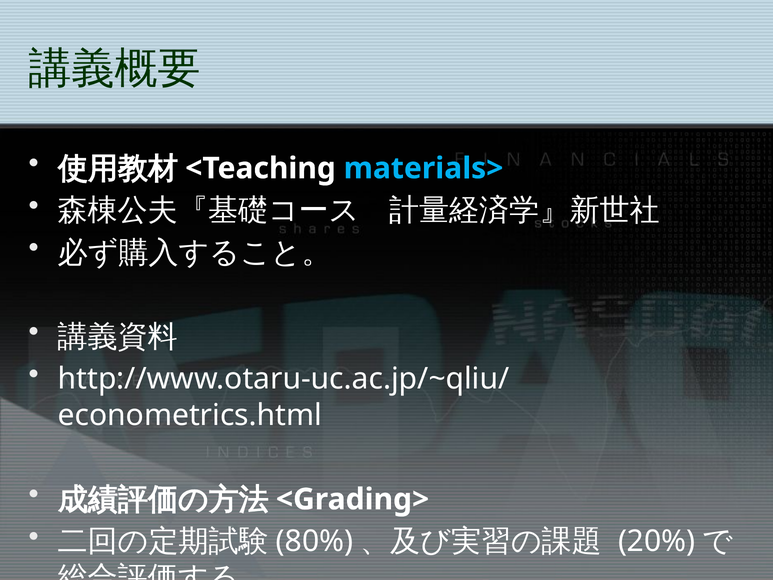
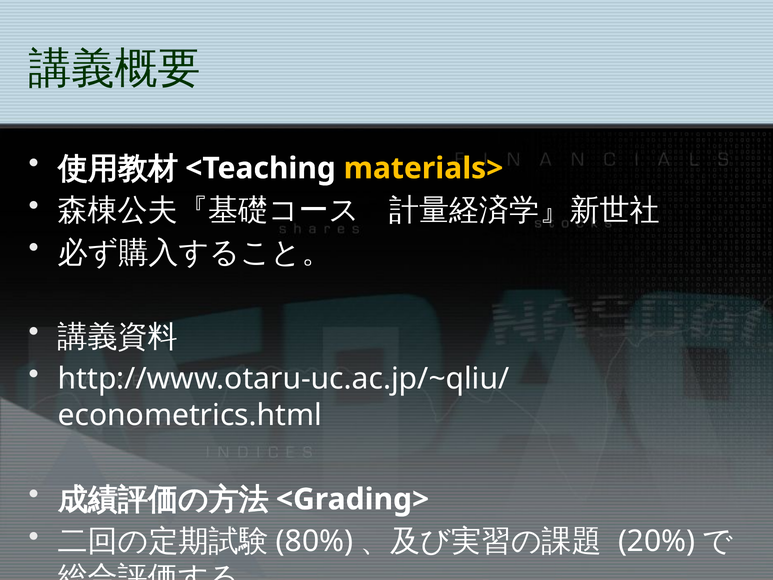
materials> colour: light blue -> yellow (423, 168)
